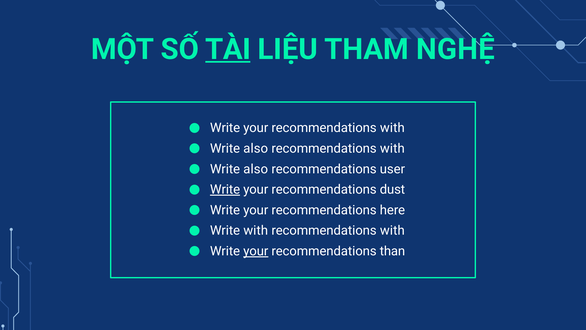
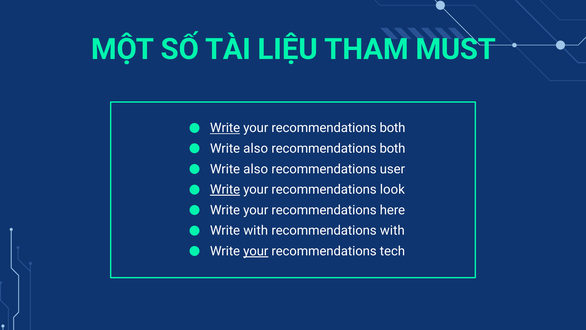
TÀI underline: present -> none (228, 49)
NGHỆ: NGHỆ -> MUST (456, 49)
Write underline: none -> present (225, 128)
your recommendations with: with -> both (392, 128)
with: with -> both (392, 148)
dust: dust -> look (392, 189)
than: than -> tech (392, 251)
